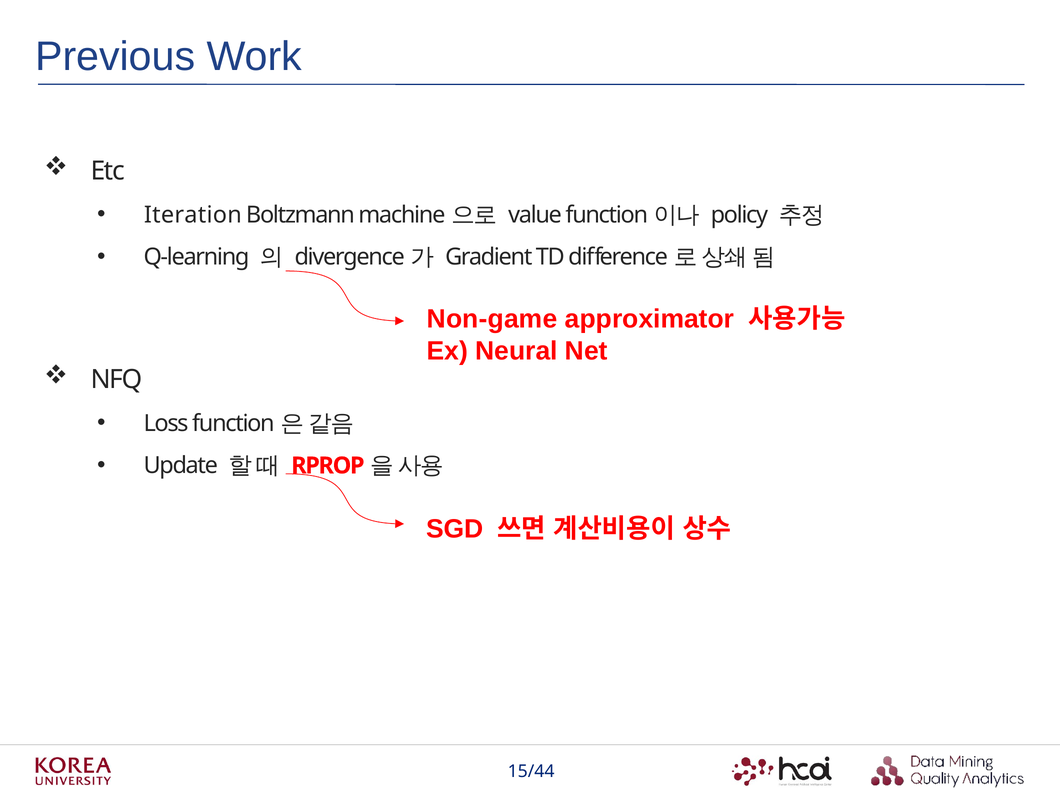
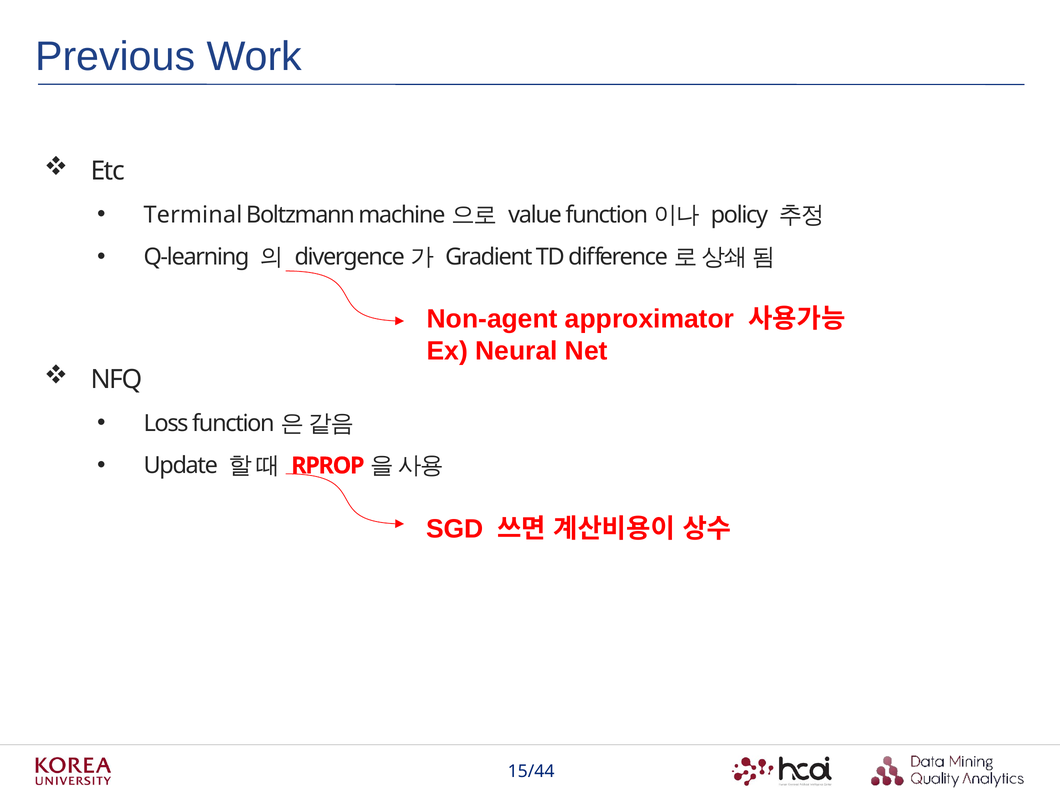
Iteration: Iteration -> Terminal (193, 215)
Non-game: Non-game -> Non-agent (492, 319)
